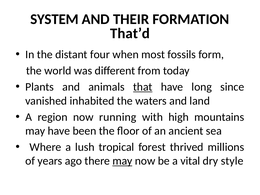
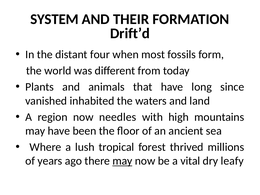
That’d: That’d -> Drift’d (130, 33)
that underline: present -> none (143, 87)
running: running -> needles (118, 117)
style: style -> leafy (232, 161)
